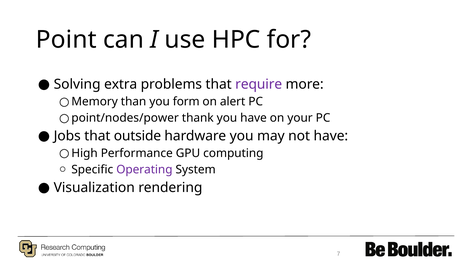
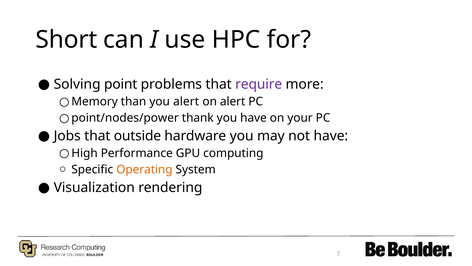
Point: Point -> Short (66, 40)
extra: extra -> point (121, 84)
you form: form -> alert (186, 101)
Operating colour: purple -> orange (144, 169)
